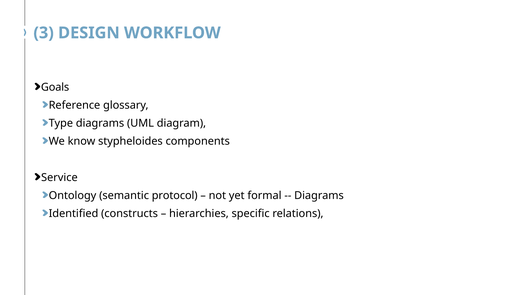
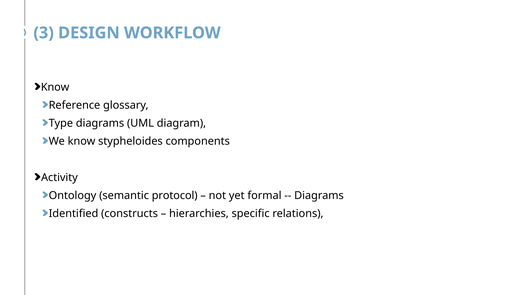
Goals: Goals -> Know (55, 87)
Service: Service -> Activity (59, 177)
